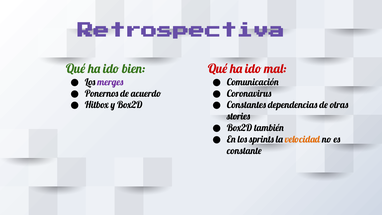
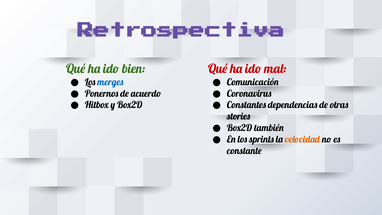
merges colour: purple -> blue (110, 82)
